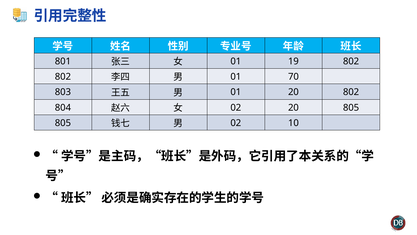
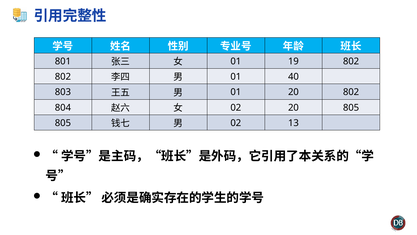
70: 70 -> 40 (293, 77)
10: 10 -> 13 (293, 123)
